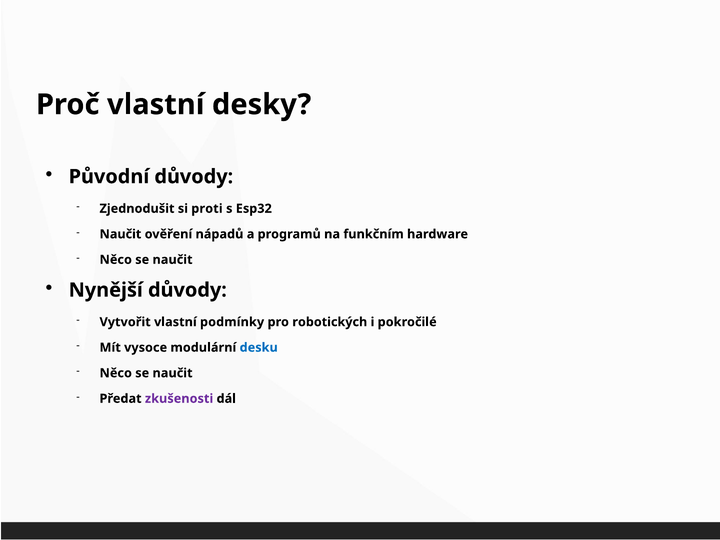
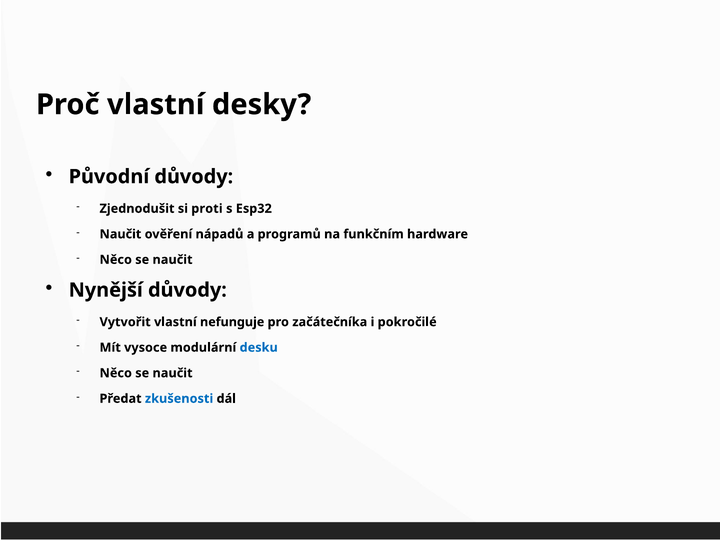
podmínky: podmínky -> nefunguje (232, 322)
robotických: robotických -> začátečníka (330, 322)
zkušenosti colour: purple -> blue (179, 399)
